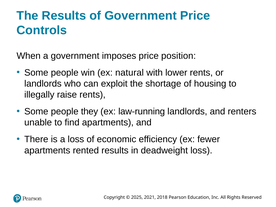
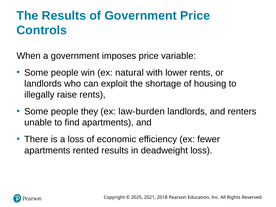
position: position -> variable (179, 56)
law-running: law-running -> law-burden (142, 112)
